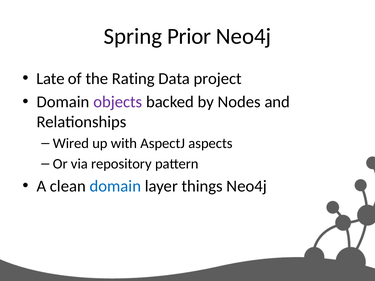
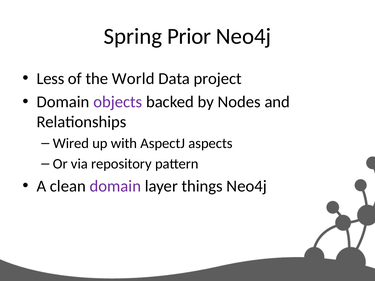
Late: Late -> Less (50, 79)
Rating: Rating -> World (133, 79)
domain colour: blue -> purple (115, 186)
